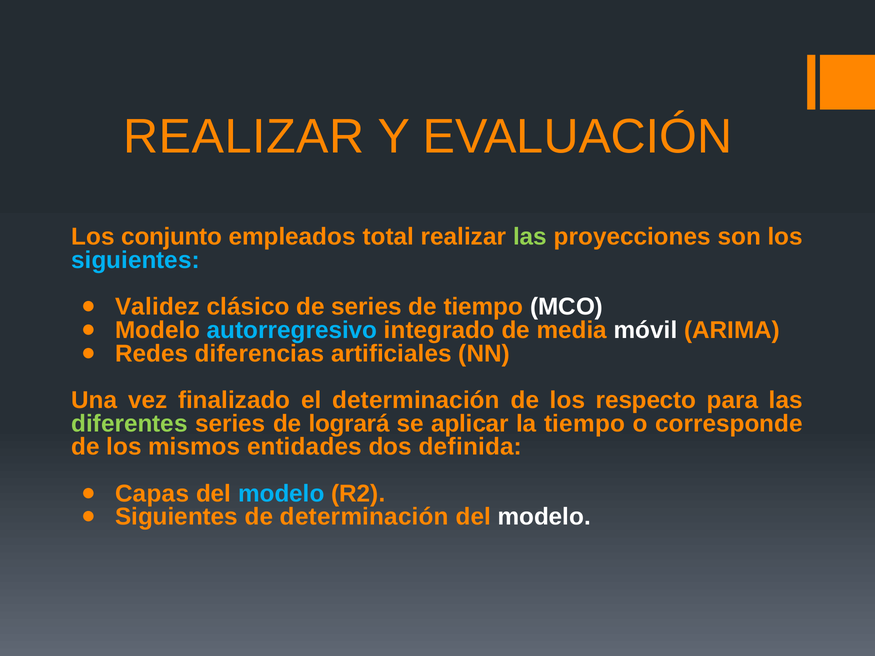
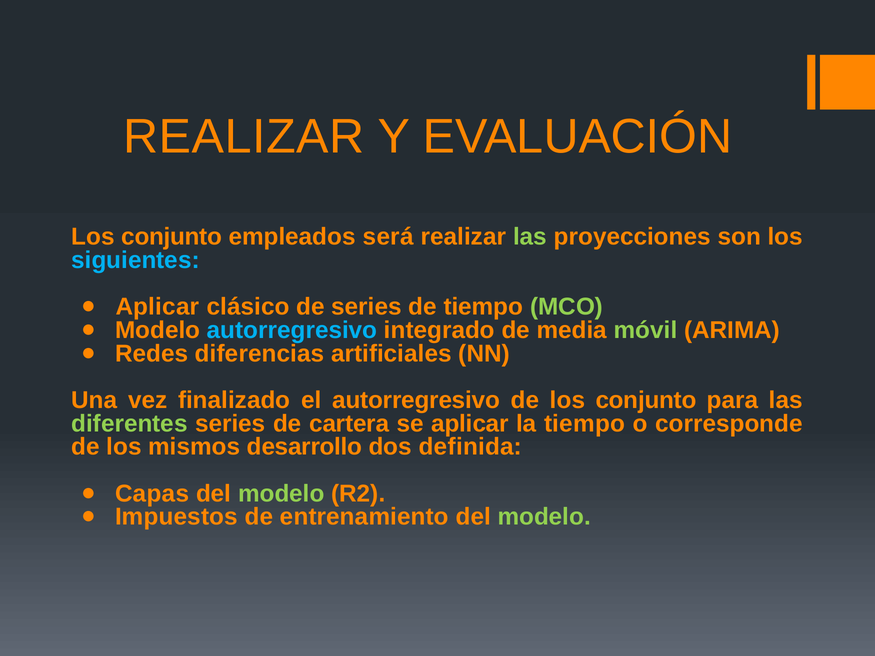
total: total -> será (388, 237)
Validez: Validez -> Aplicar (157, 307)
MCO colour: white -> light green (567, 307)
móvil colour: white -> light green (646, 330)
el determinación: determinación -> autorregresivo (416, 400)
de los respecto: respecto -> conjunto (646, 400)
logrará: logrará -> cartera (349, 424)
entidades: entidades -> desarrollo (305, 447)
modelo colour: light blue -> light green (281, 494)
Siguientes: Siguientes -> Impuestos (176, 517)
de determinación: determinación -> entrenamiento (364, 517)
modelo colour: white -> light green (544, 517)
